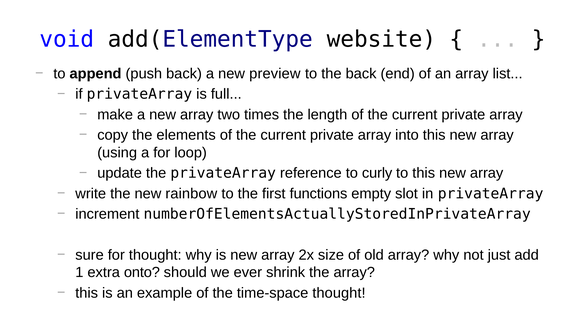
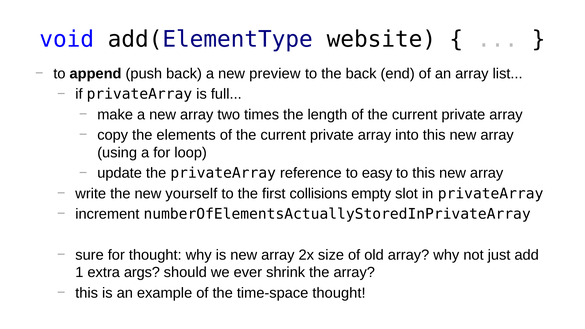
curly: curly -> easy (377, 173)
rainbow: rainbow -> yourself (191, 194)
functions: functions -> collisions (319, 194)
onto: onto -> args (142, 273)
